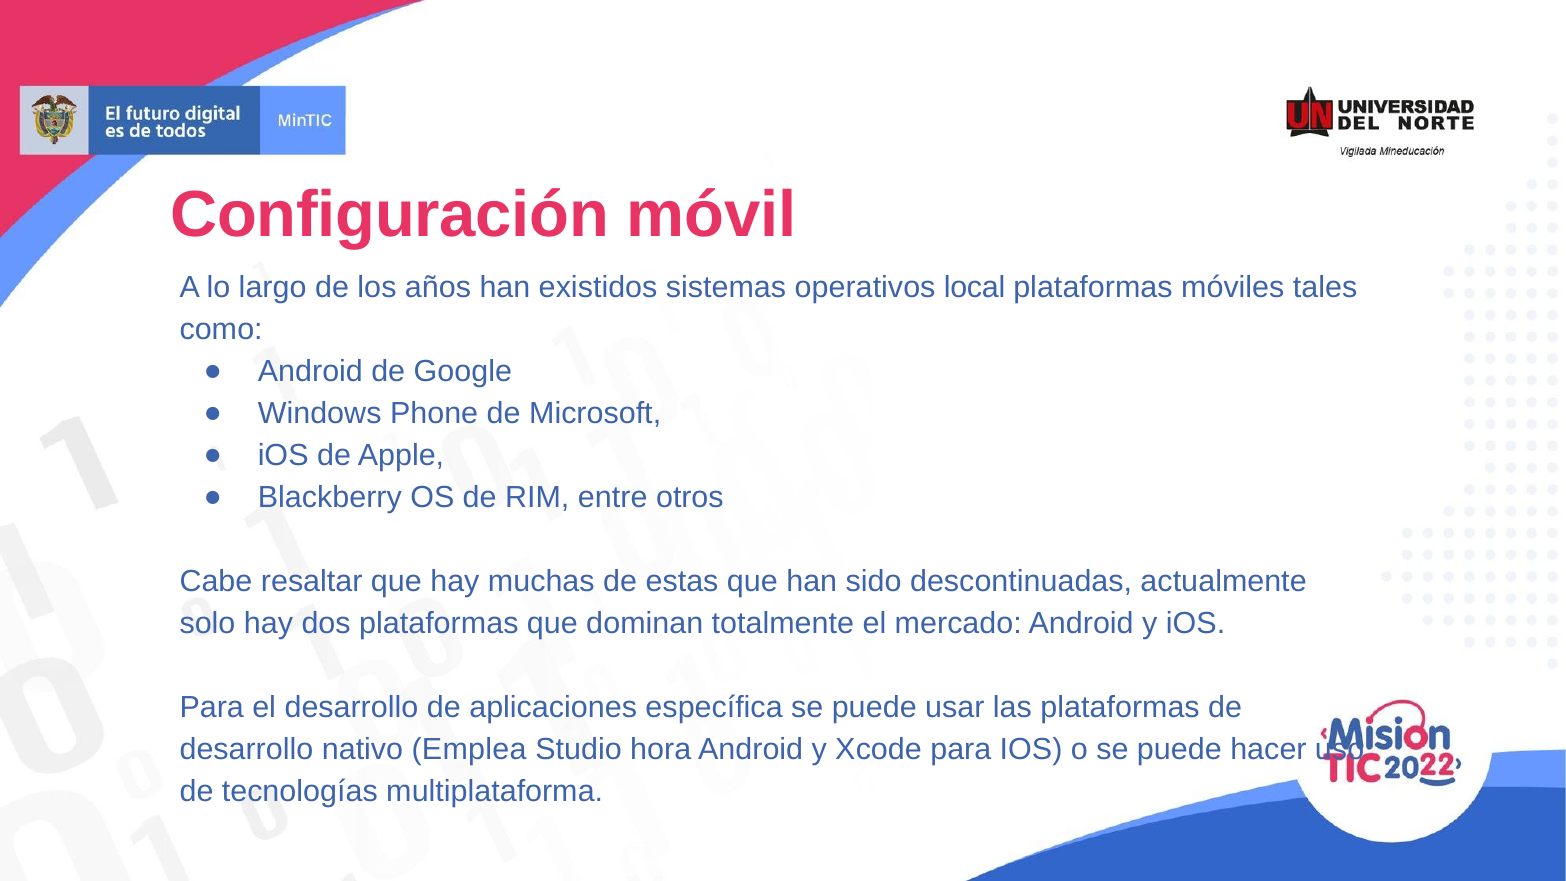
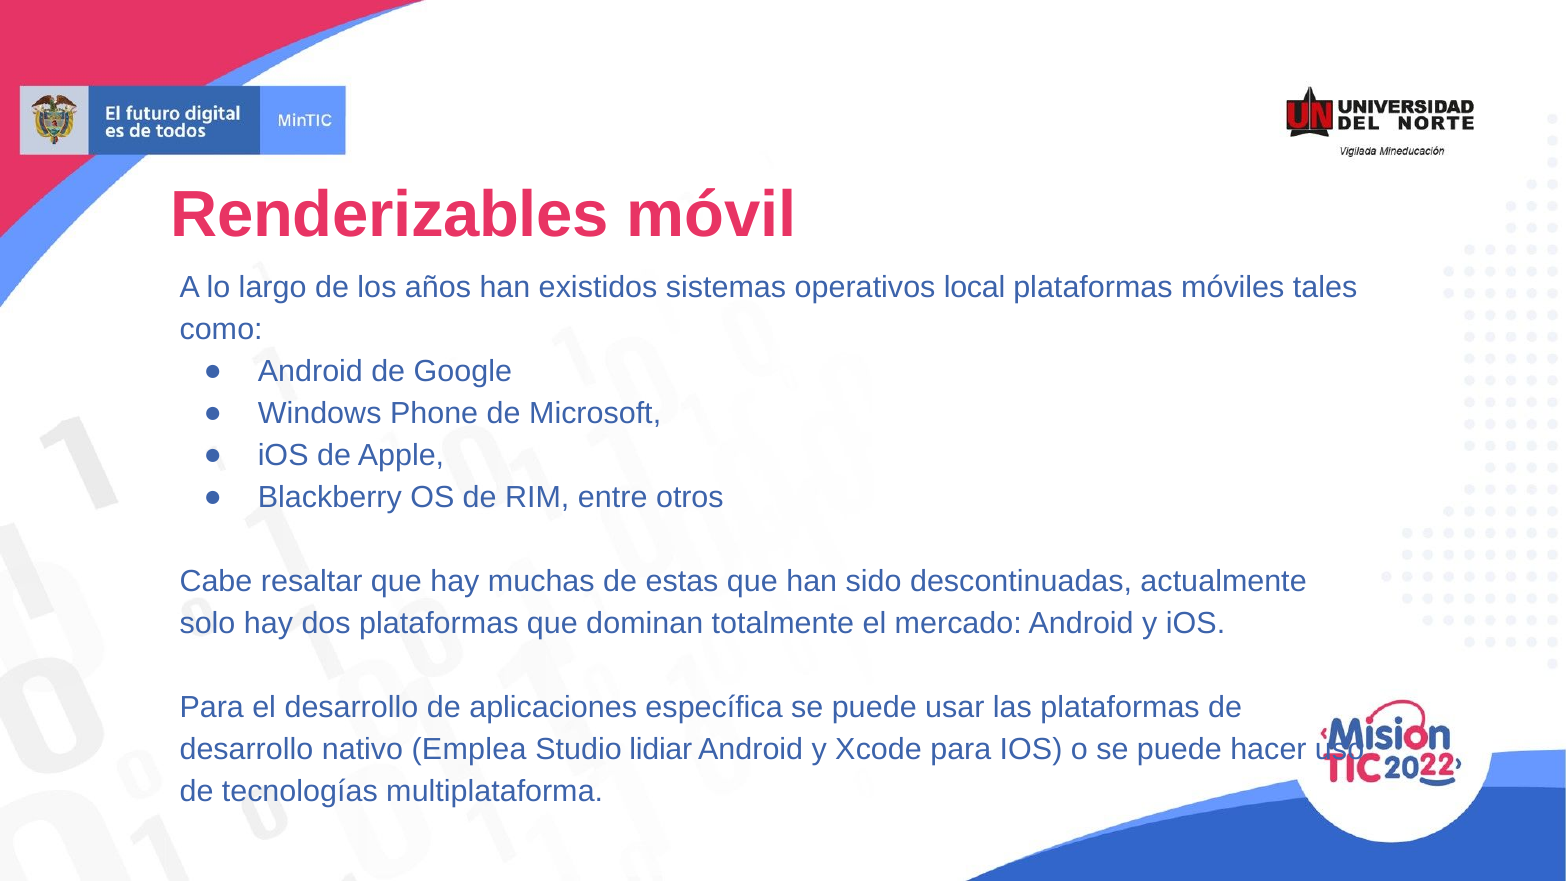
Configuración: Configuración -> Renderizables (390, 215)
hora: hora -> lidiar (661, 749)
